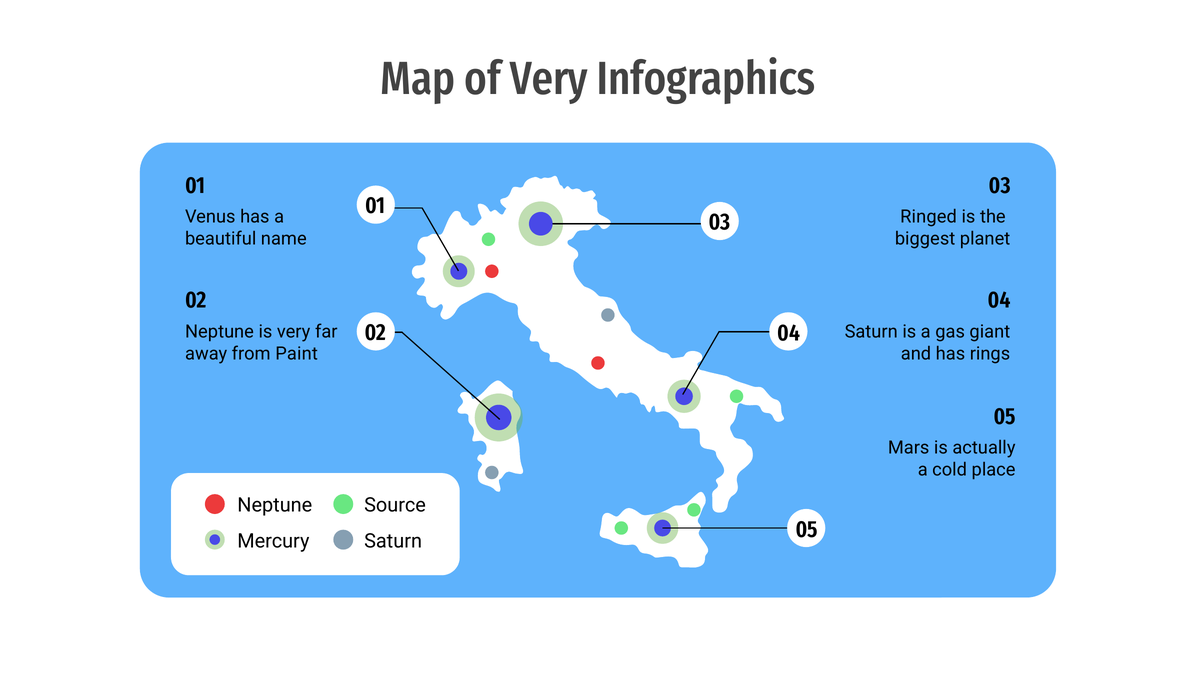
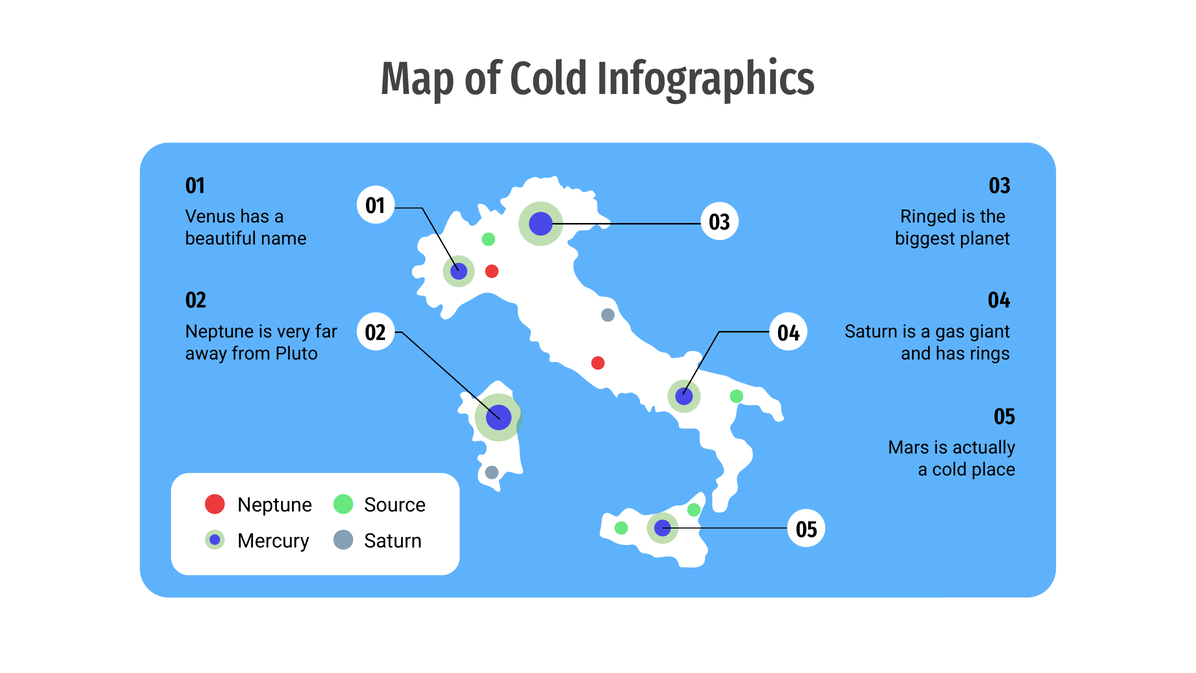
of Very: Very -> Cold (549, 79)
Paint: Paint -> Pluto (297, 354)
